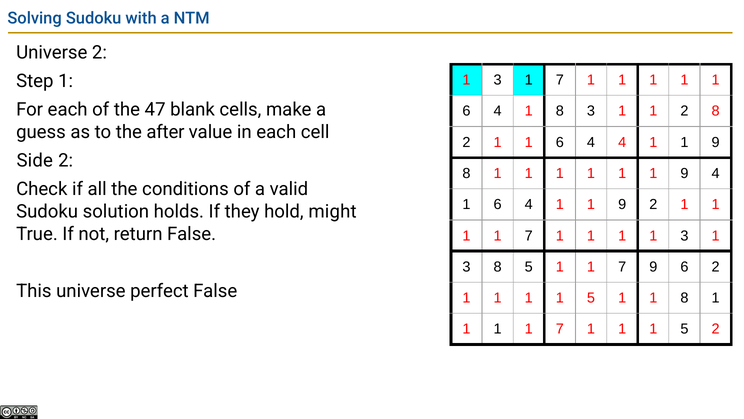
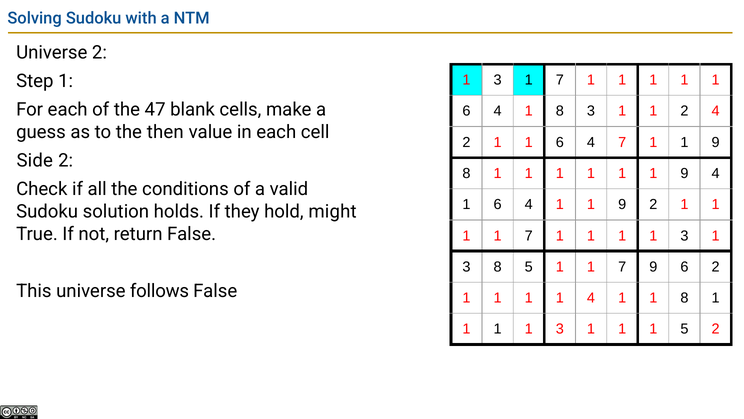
2 8: 8 -> 4 (716, 111)
after: after -> then (165, 132)
4 4: 4 -> 7 (622, 142)
perfect: perfect -> follows (159, 291)
5: 5 -> 4 (591, 298)
7: 7 -> 3 (560, 329)
